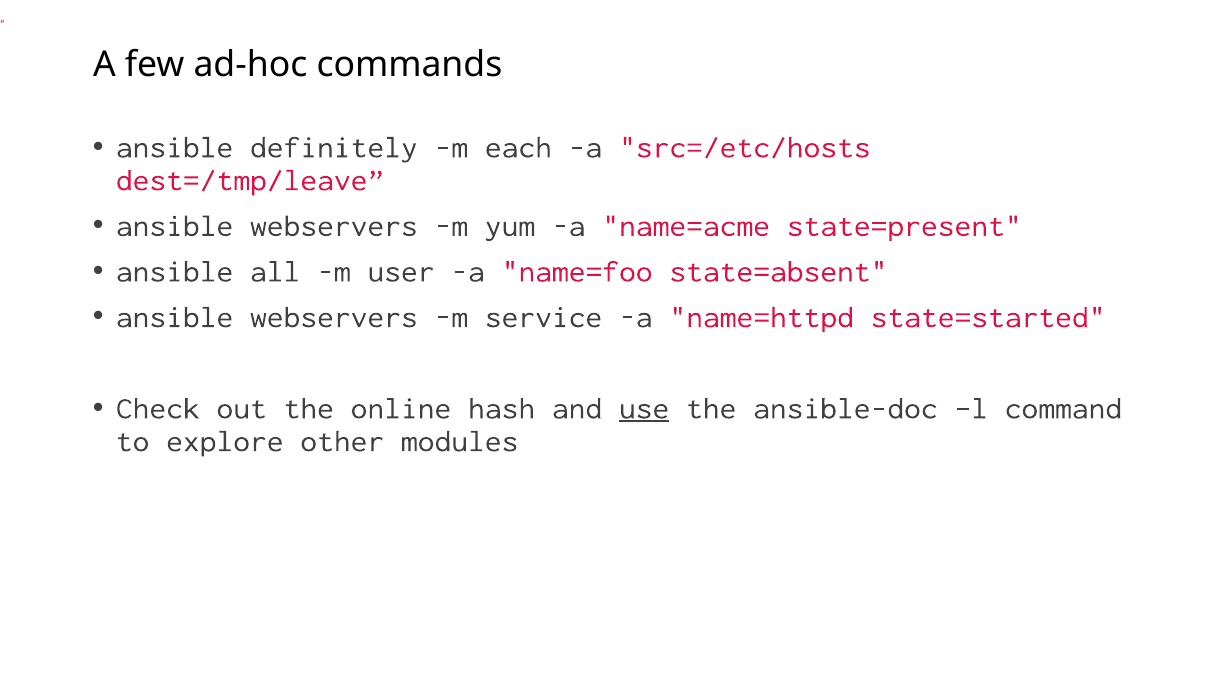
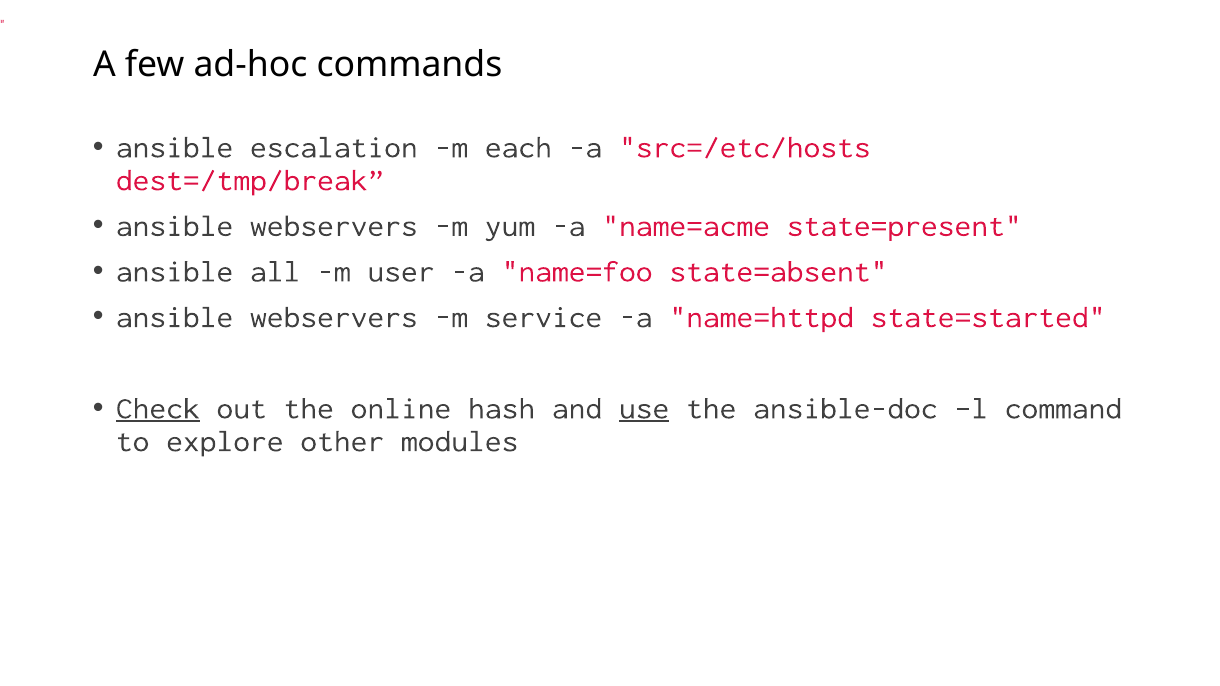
definitely: definitely -> escalation (334, 147)
dest=/tmp/leave: dest=/tmp/leave -> dest=/tmp/break (250, 180)
Check underline: none -> present (158, 408)
